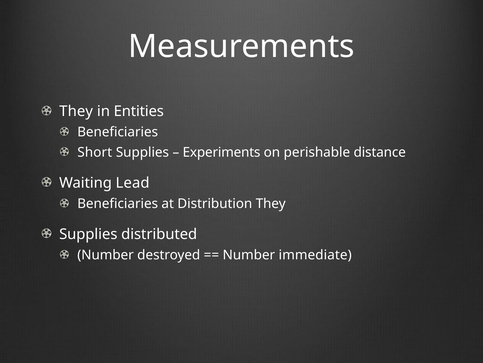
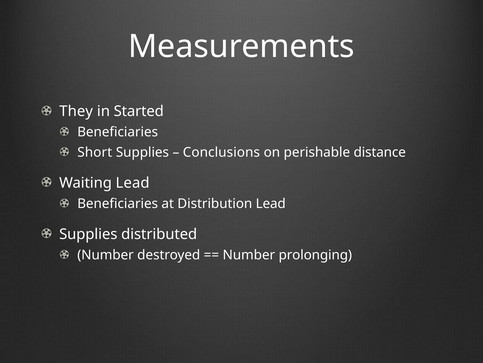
Entities: Entities -> Started (139, 111)
Experiments: Experiments -> Conclusions (221, 152)
Distribution They: They -> Lead (271, 203)
immediate: immediate -> prolonging (315, 255)
